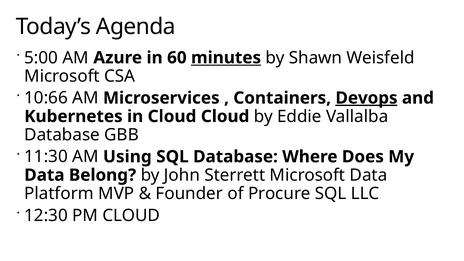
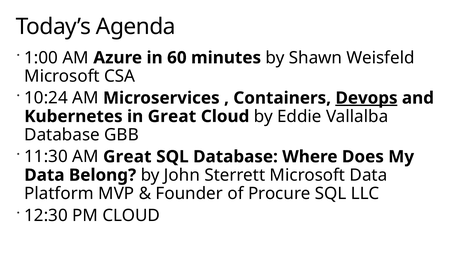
5:00: 5:00 -> 1:00 (41, 58)
minutes underline: present -> none (226, 58)
10:66: 10:66 -> 10:24 (46, 98)
in Cloud: Cloud -> Great (172, 116)
AM Using: Using -> Great (127, 157)
